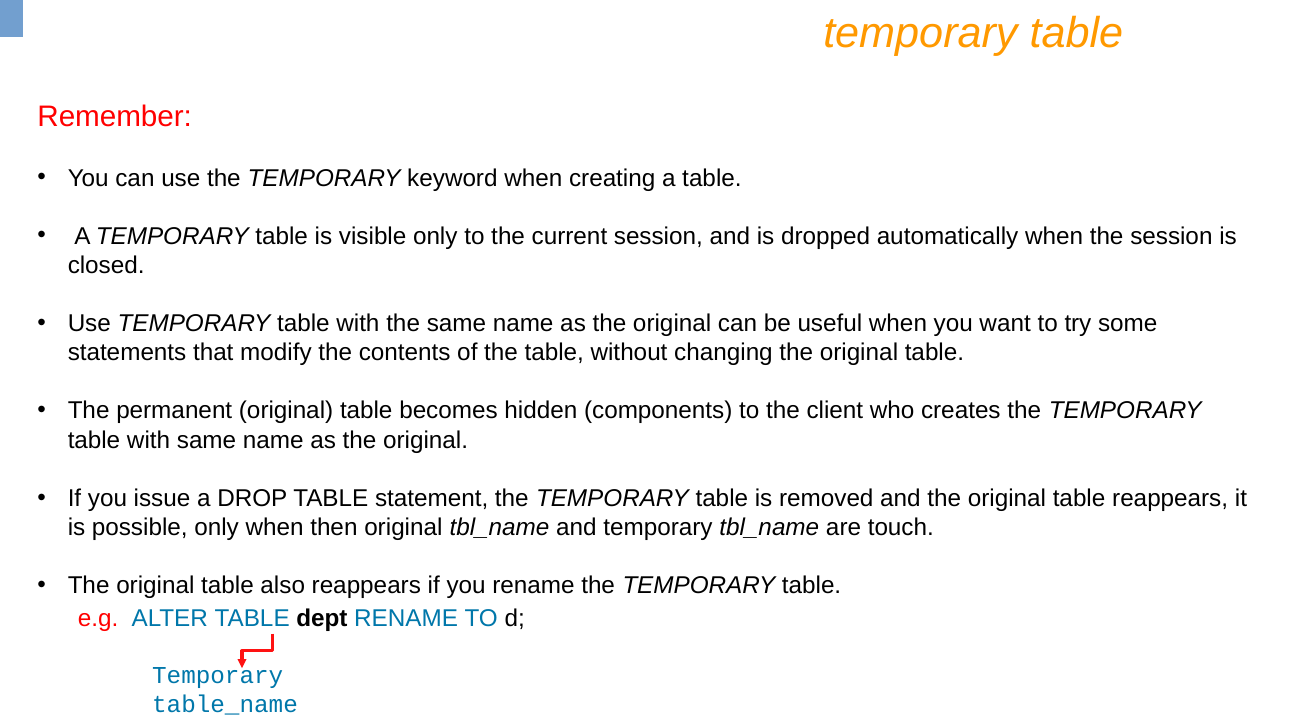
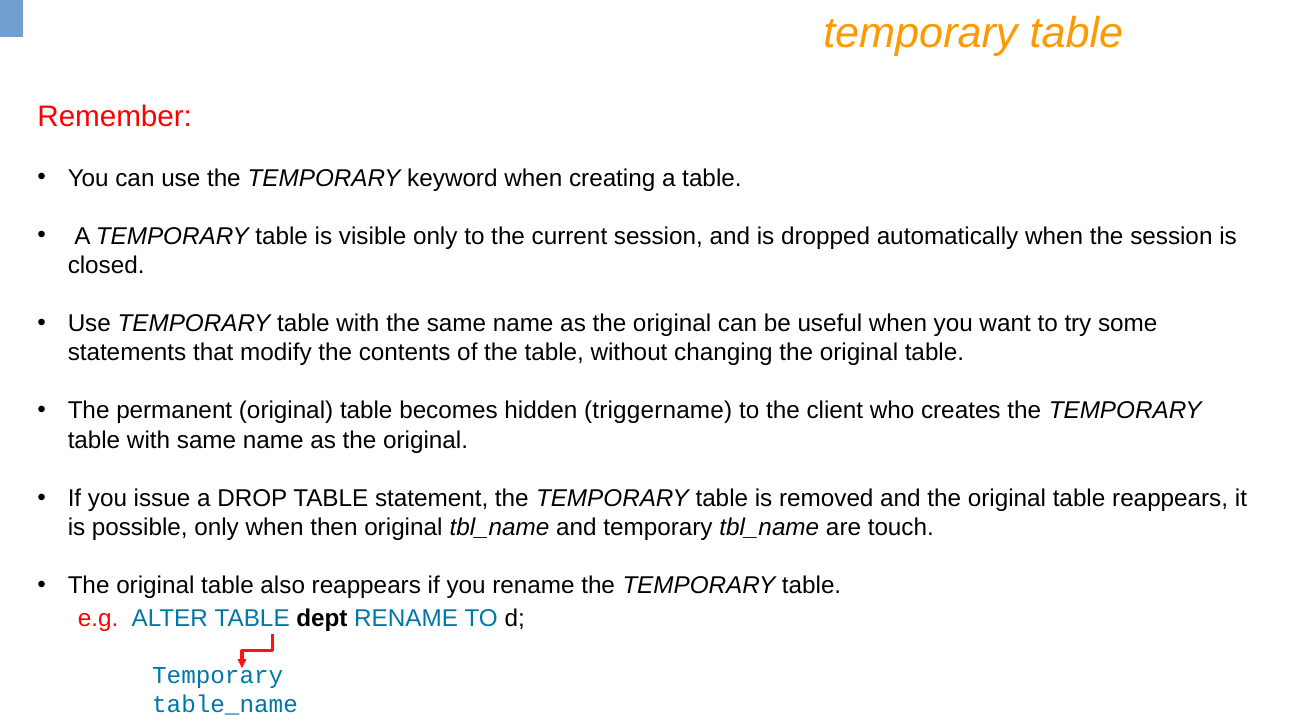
components: components -> triggername (658, 411)
